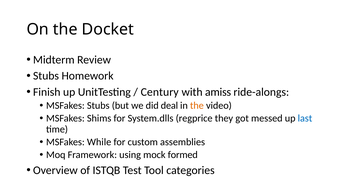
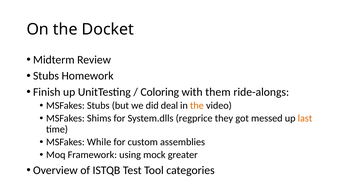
Century: Century -> Coloring (160, 92)
amiss: amiss -> them (218, 92)
last colour: blue -> orange (305, 118)
formed: formed -> greater (183, 155)
